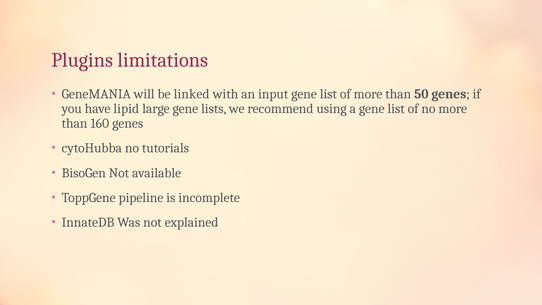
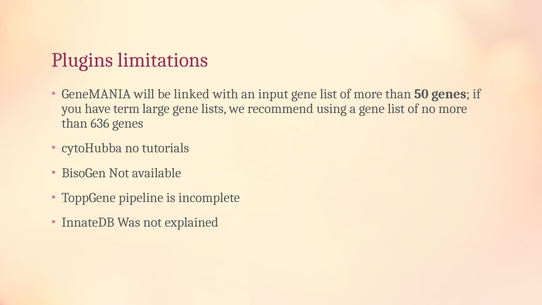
lipid: lipid -> term (126, 109)
160: 160 -> 636 (100, 123)
